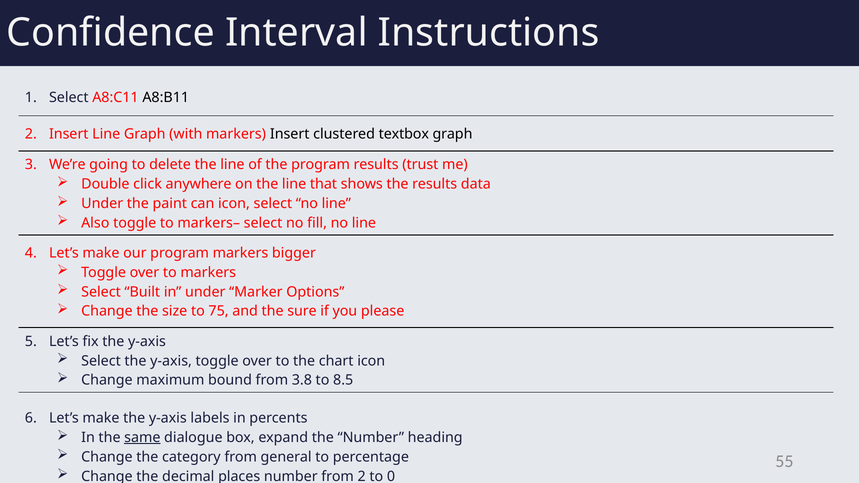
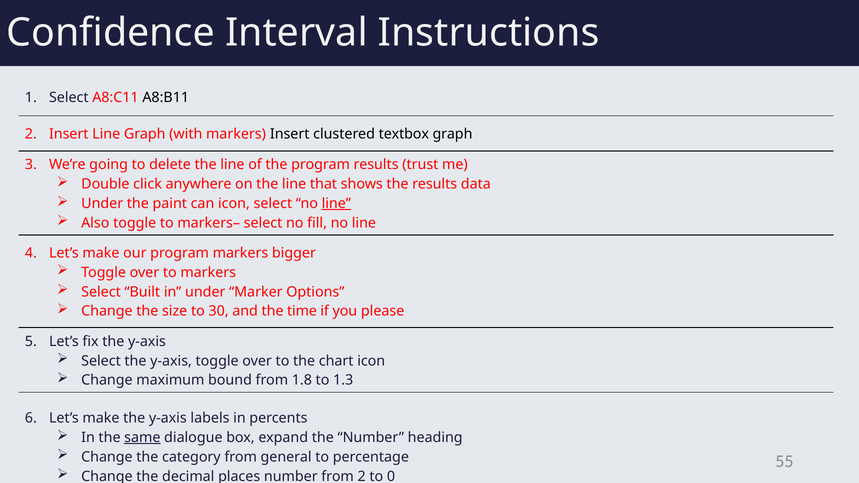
line underline: none -> present (336, 204)
75: 75 -> 30 (219, 311)
sure: sure -> time (302, 311)
3.8: 3.8 -> 1.8 (302, 380)
8.5: 8.5 -> 1.3 (343, 380)
